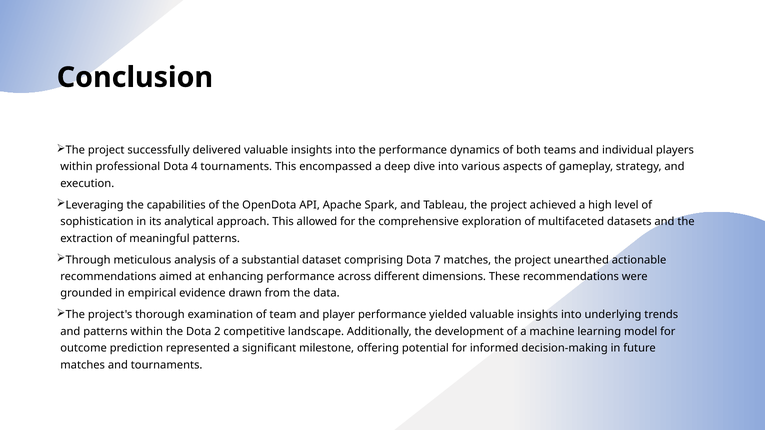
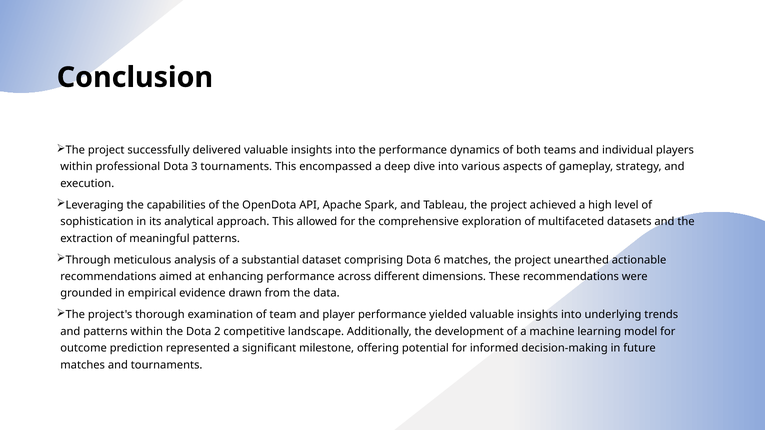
4: 4 -> 3 (194, 167)
7: 7 -> 6 (437, 260)
